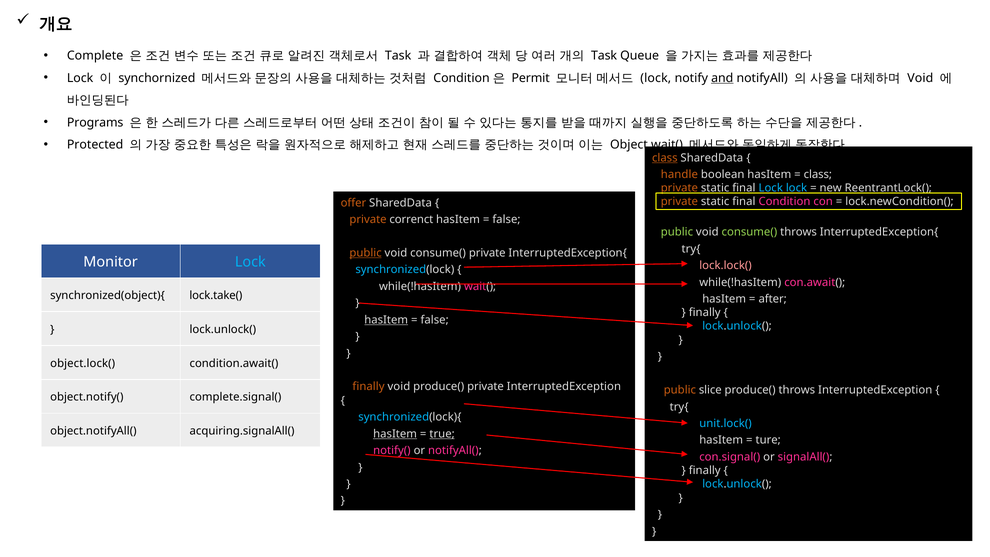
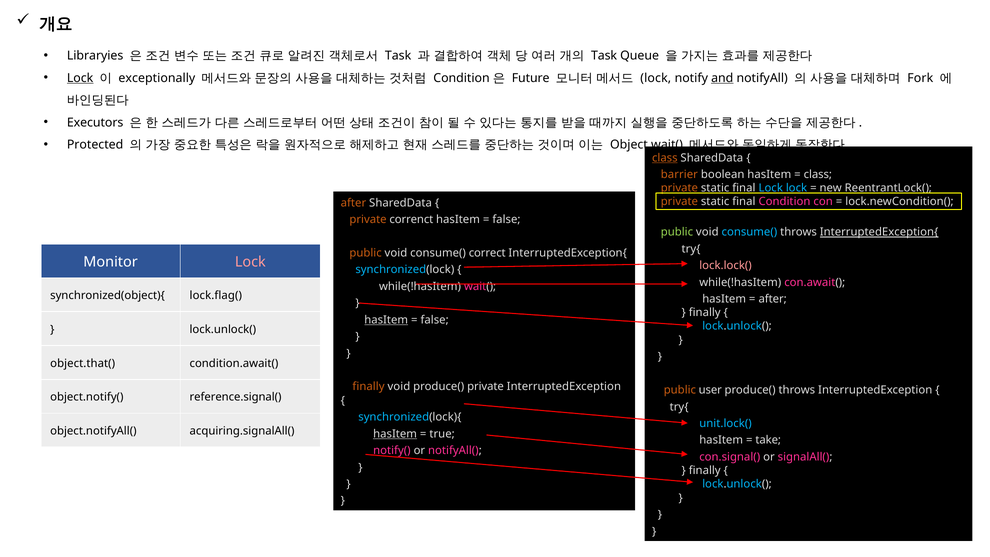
Complete: Complete -> Libraryies (95, 56)
Lock underline: none -> present (80, 78)
synchornized: synchornized -> exceptionally (157, 78)
Permit: Permit -> Future (531, 78)
Void: Void -> Fork (920, 78)
Programs: Programs -> Executors (95, 122)
handle: handle -> barrier (679, 174)
offer: offer -> after (353, 203)
consume( colour: light green -> light blue (749, 232)
InterruptedException{ underline: none -> present (879, 232)
public underline: present -> none (366, 253)
consume( private: private -> correct (487, 253)
Lock colour: light blue -> pink (250, 262)
lock.take(: lock.take( -> lock.flag( (216, 296)
object.lock(: object.lock( -> object.that( (83, 363)
slice: slice -> user (710, 390)
complete.signal(: complete.signal( -> reference.signal( (236, 397)
true underline: present -> none (442, 434)
ture: ture -> take (768, 440)
